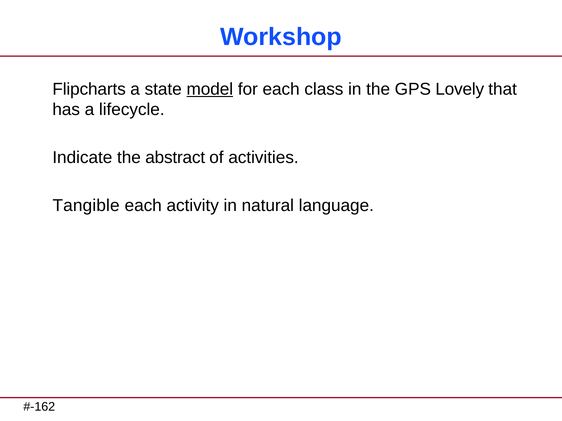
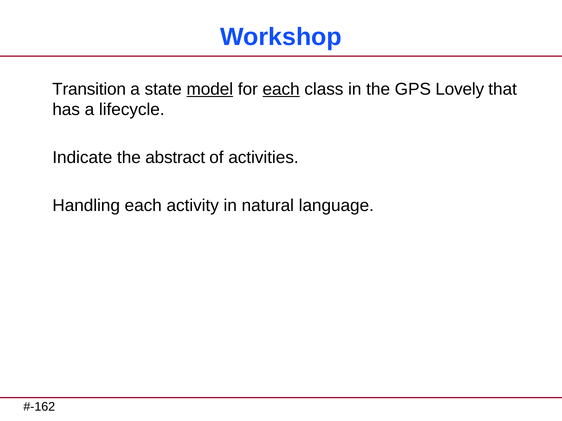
Flipcharts: Flipcharts -> Transition (89, 89)
each underline: none -> present (281, 89)
Tangible: Tangible -> Handling (86, 206)
